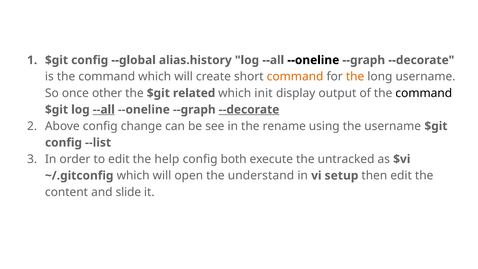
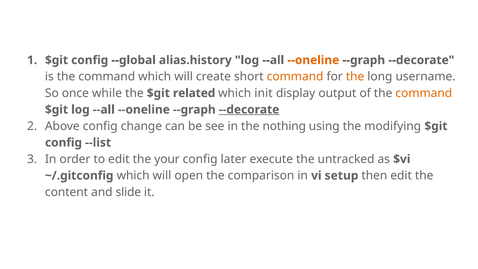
--oneline colour: black -> orange (313, 60)
other: other -> while (107, 93)
command colour: black -> orange (424, 93)
--all underline: present -> none (104, 110)
rename: rename -> nothing (284, 126)
the username: username -> modifying (393, 126)
help: help -> your (167, 159)
both: both -> later (234, 159)
understand: understand -> comparison (261, 176)
